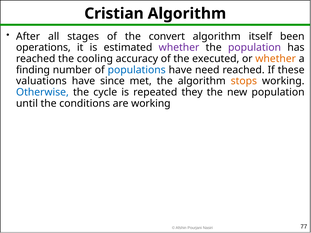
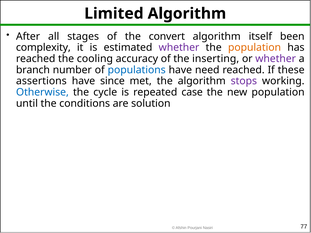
Cristian: Cristian -> Limited (114, 14)
operations: operations -> complexity (43, 48)
population colour: purple -> orange (255, 48)
executed: executed -> inserting (216, 59)
whether colour: orange -> purple (276, 59)
finding: finding -> branch (33, 70)
valuations: valuations -> assertions (41, 81)
stops colour: orange -> purple (244, 81)
they: they -> case (192, 92)
are working: working -> solution (151, 104)
